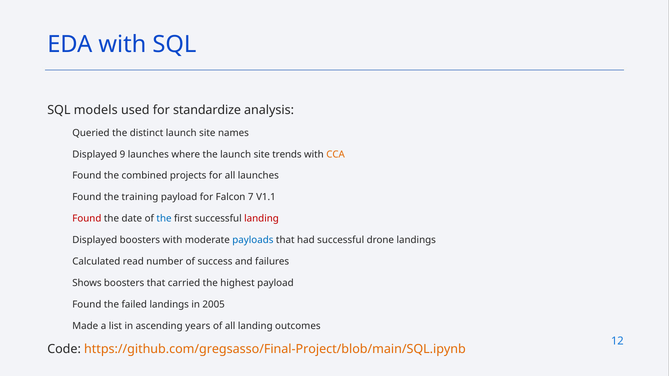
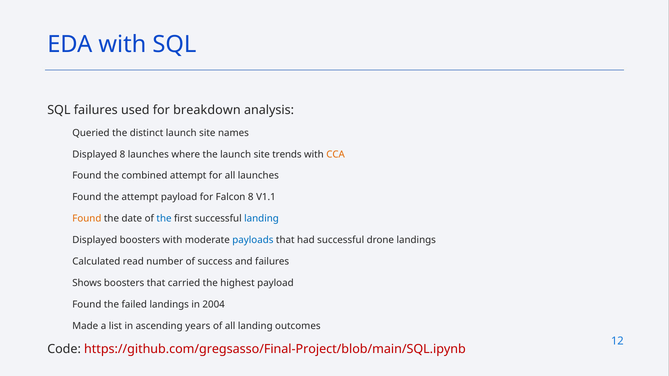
SQL models: models -> failures (96, 110)
standardize: standardize -> breakdown (207, 110)
Displayed 9: 9 -> 8 (123, 154)
combined projects: projects -> attempt (188, 176)
the training: training -> attempt (140, 197)
Falcon 7: 7 -> 8 (251, 197)
Found colour: red -> orange (87, 219)
landing colour: red -> blue (262, 219)
2005: 2005 -> 2004 (214, 305)
https://github.com/gregsasso/Final-Project/blob/main/SQL.ipynb colour: orange -> red (275, 350)
